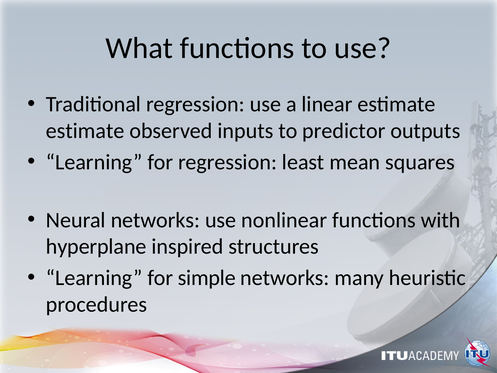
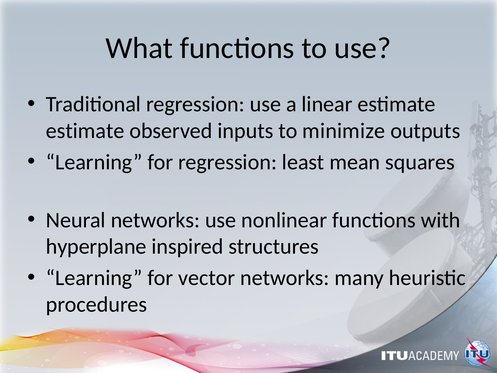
predictor: predictor -> minimize (344, 131)
simple: simple -> vector (207, 278)
